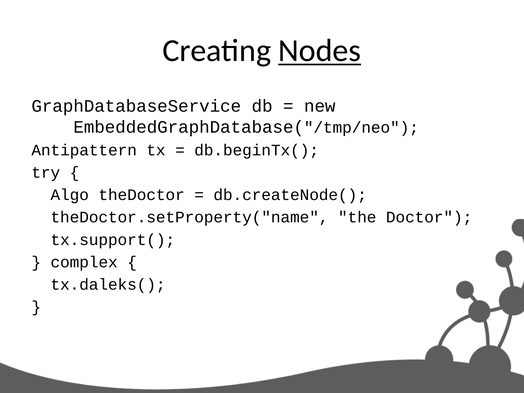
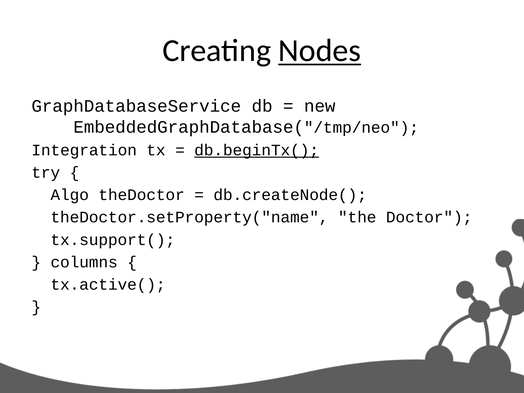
Antipattern: Antipattern -> Integration (84, 150)
db.beginTx( underline: none -> present (257, 150)
complex: complex -> columns (84, 262)
tx.daleks(: tx.daleks( -> tx.active( (108, 285)
